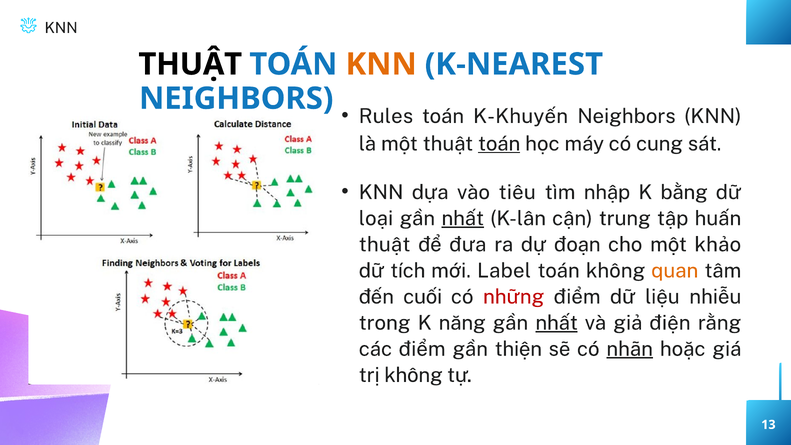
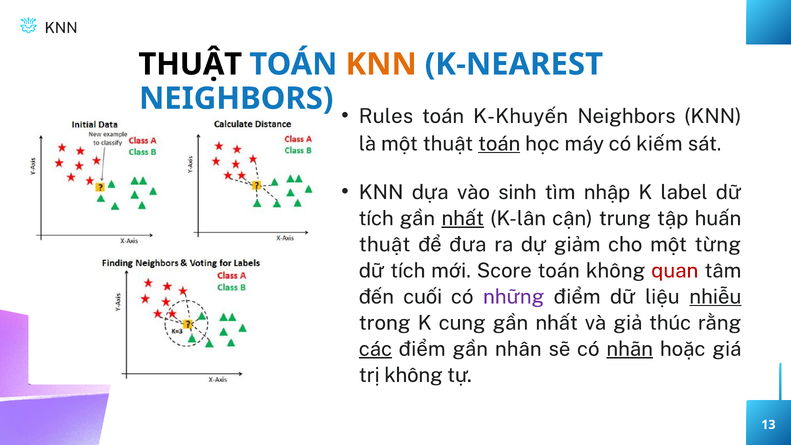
cung: cung -> kiếm (659, 144)
tiêu: tiêu -> sinh (517, 192)
bằng: bằng -> label (684, 192)
loại: loại -> tích (376, 218)
đoạn: đoạn -> giảm (577, 245)
khảo: khảo -> từng (718, 245)
Label: Label -> Score (504, 271)
quan colour: orange -> red (675, 271)
những colour: red -> purple (514, 297)
nhiễu underline: none -> present (715, 297)
năng: năng -> cung (462, 323)
nhất underline: present -> none (557, 323)
điện: điện -> thúc (670, 323)
các underline: none -> present (375, 349)
thiện: thiện -> nhân (518, 349)
